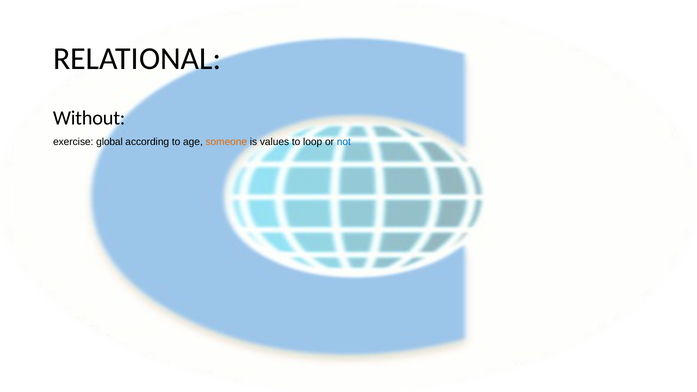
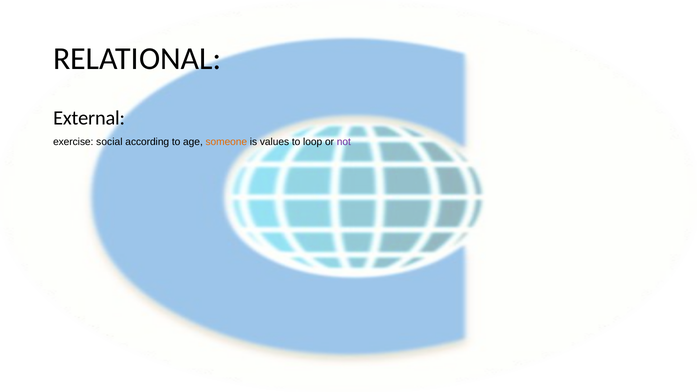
Without: Without -> External (89, 118)
global: global -> social (109, 142)
not colour: blue -> purple (344, 142)
